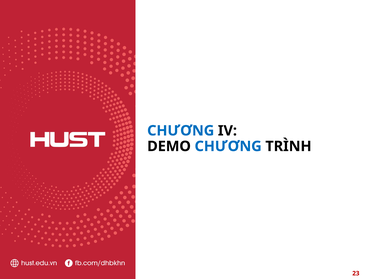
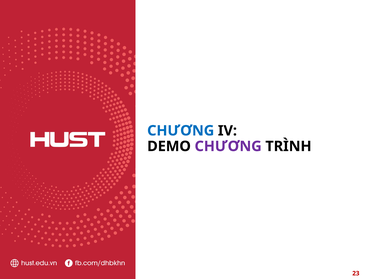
CHƯƠNG colour: blue -> purple (228, 146)
